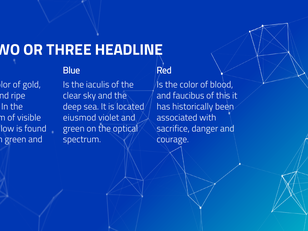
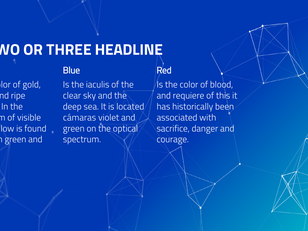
faucibus: faucibus -> requiere (189, 96)
eiusmod: eiusmod -> cámaras (80, 118)
